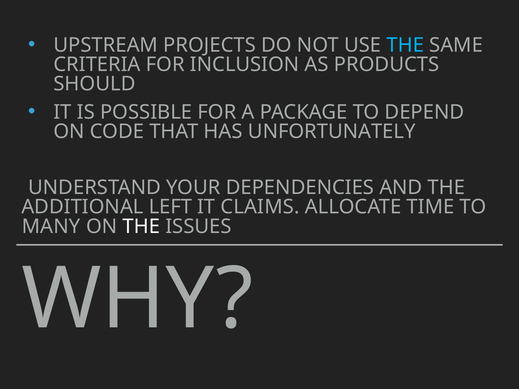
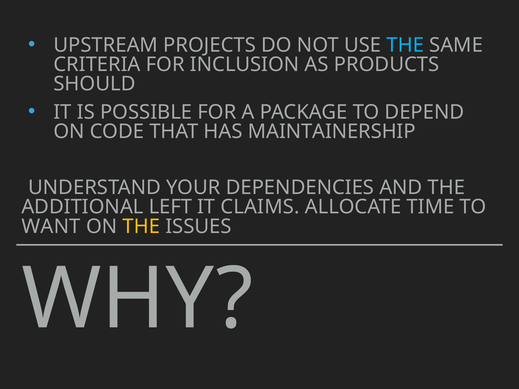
UNFORTUNATELY: UNFORTUNATELY -> MAINTAINERSHIP (332, 132)
MANY: MANY -> WANT (51, 227)
THE colour: white -> yellow (141, 227)
